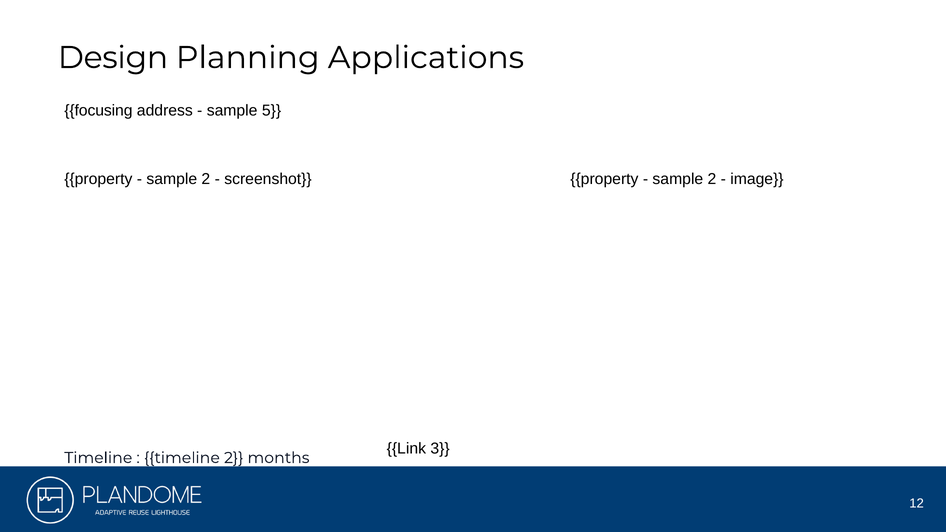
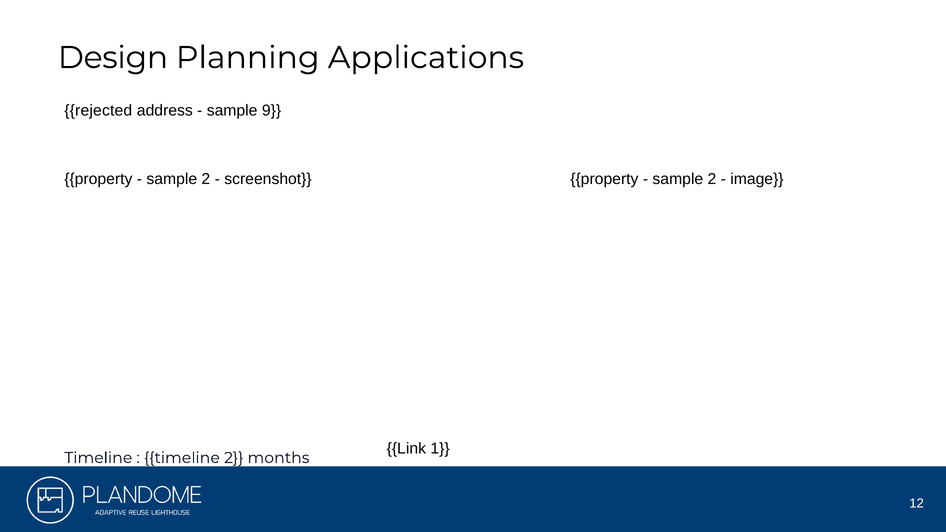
focusing: focusing -> rejected (98, 110)
5: 5 -> 9 (272, 110)
3: 3 -> 1 (440, 448)
